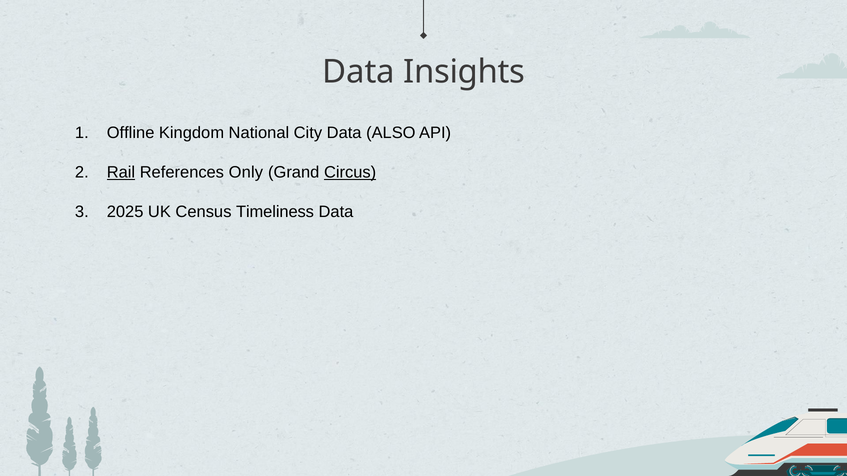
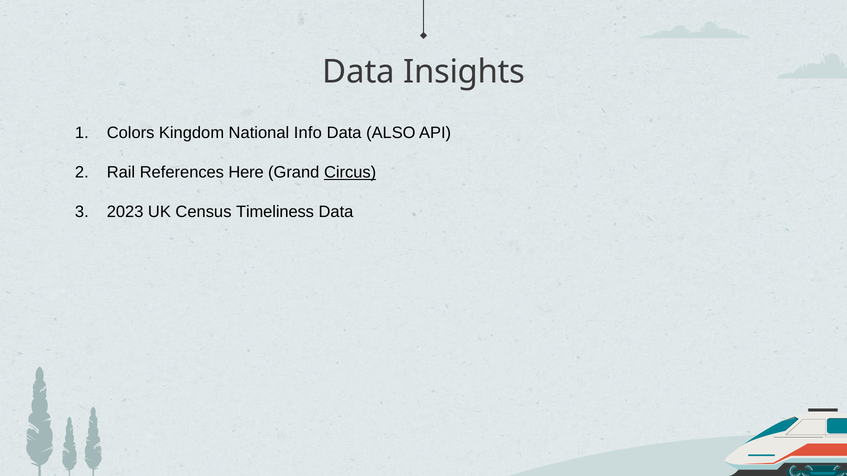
Offline: Offline -> Colors (131, 133)
City: City -> Info (308, 133)
Rail underline: present -> none (121, 172)
Only: Only -> Here (246, 172)
2025: 2025 -> 2023 (125, 212)
